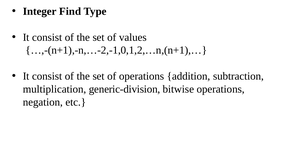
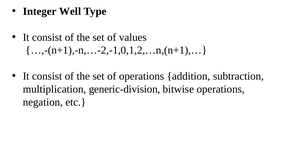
Find: Find -> Well (70, 11)
